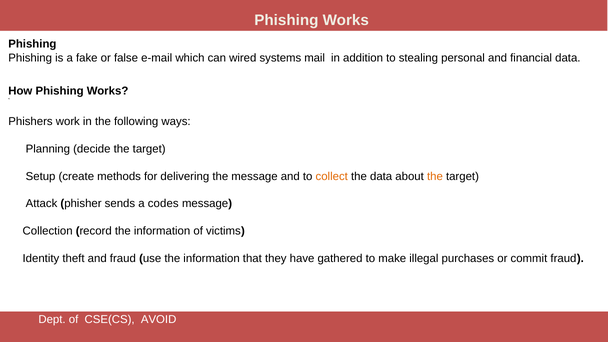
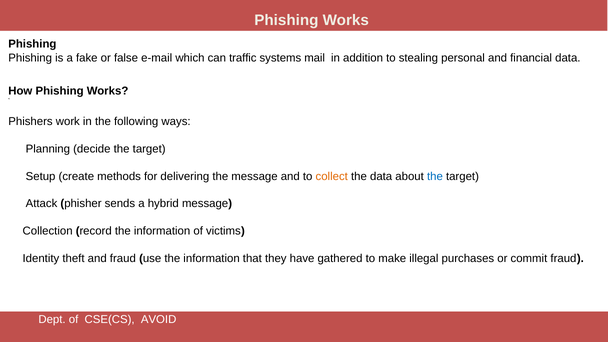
wired: wired -> traffic (243, 58)
the colour: orange -> blue (435, 176)
codes: codes -> hybrid (163, 204)
